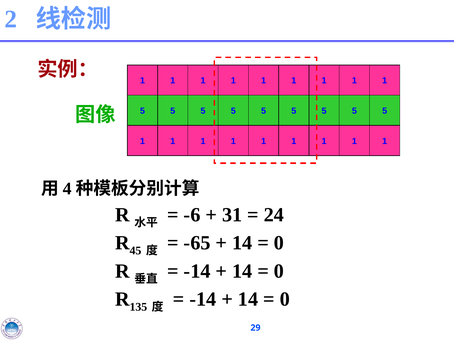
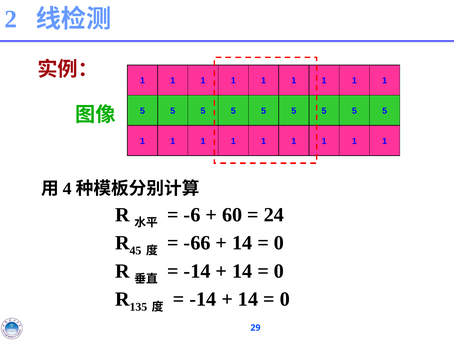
31: 31 -> 60 (232, 215)
-65: -65 -> -66 (197, 243)
